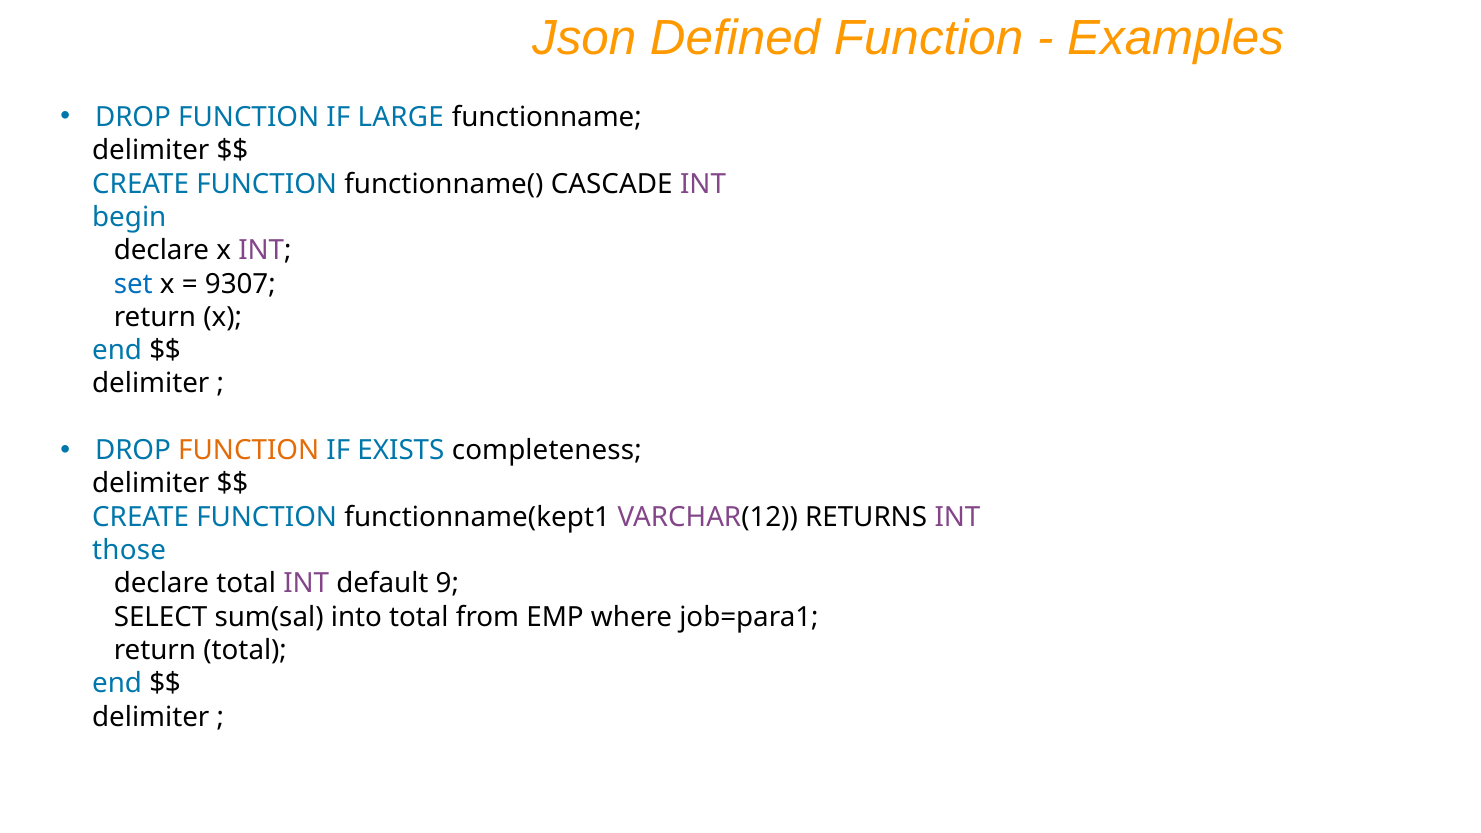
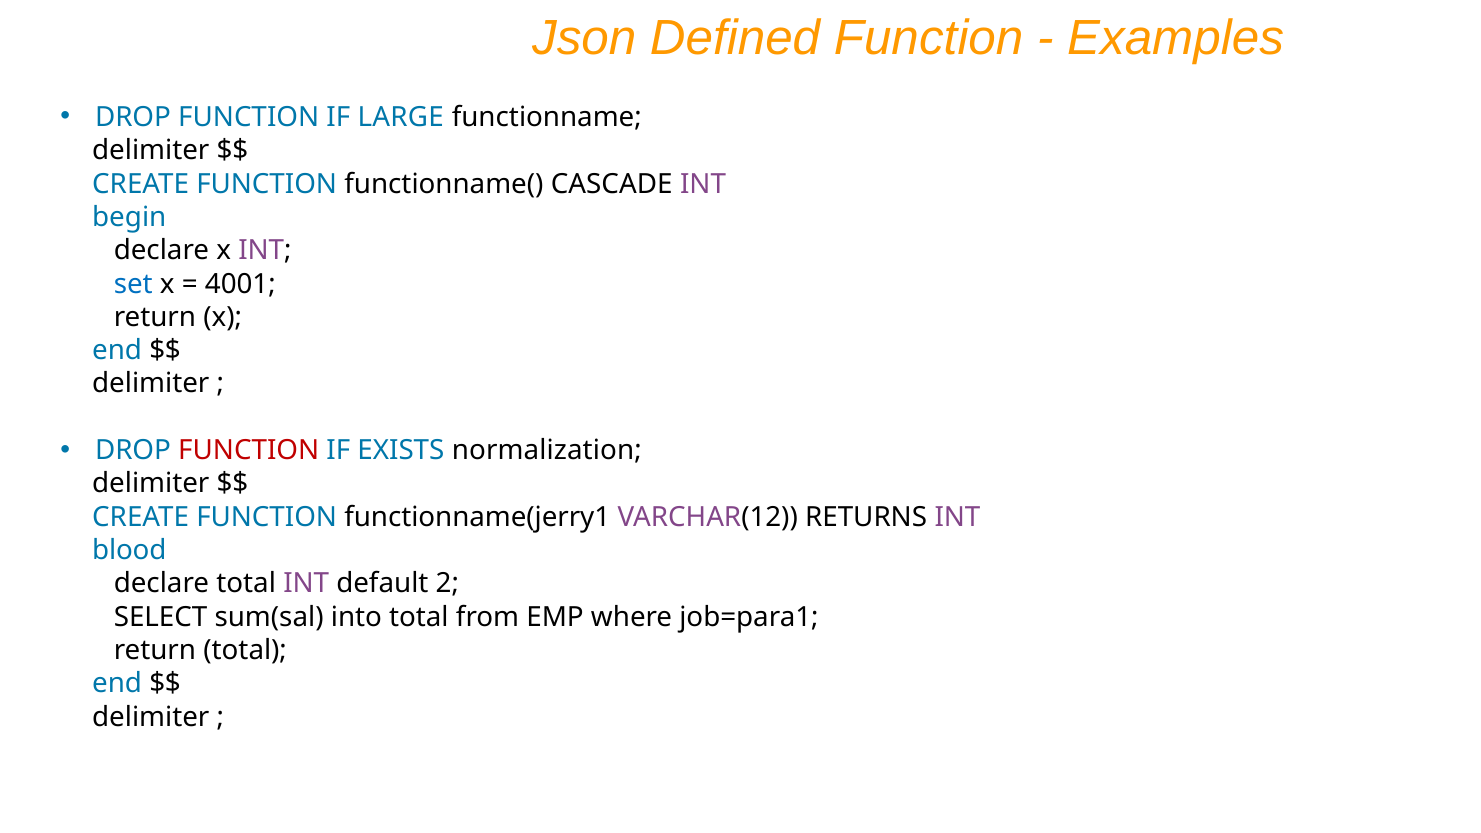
9307: 9307 -> 4001 (240, 284)
FUNCTION colour: orange -> red (249, 450)
completeness: completeness -> normalization (547, 450)
functionname(kept1: functionname(kept1 -> functionname(jerry1 (477, 517)
those: those -> blood (129, 550)
9: 9 -> 2 (447, 584)
